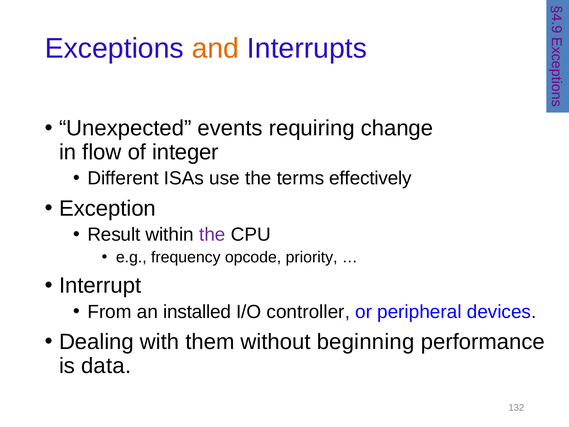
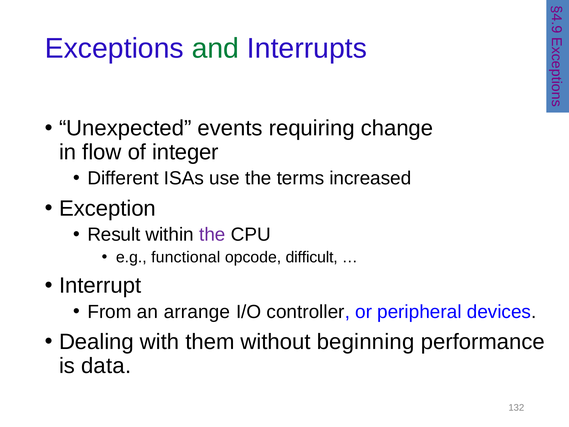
and colour: orange -> green (215, 48)
effectively: effectively -> increased (370, 178)
frequency: frequency -> functional (186, 257)
priority: priority -> difficult (312, 257)
installed: installed -> arrange (197, 312)
